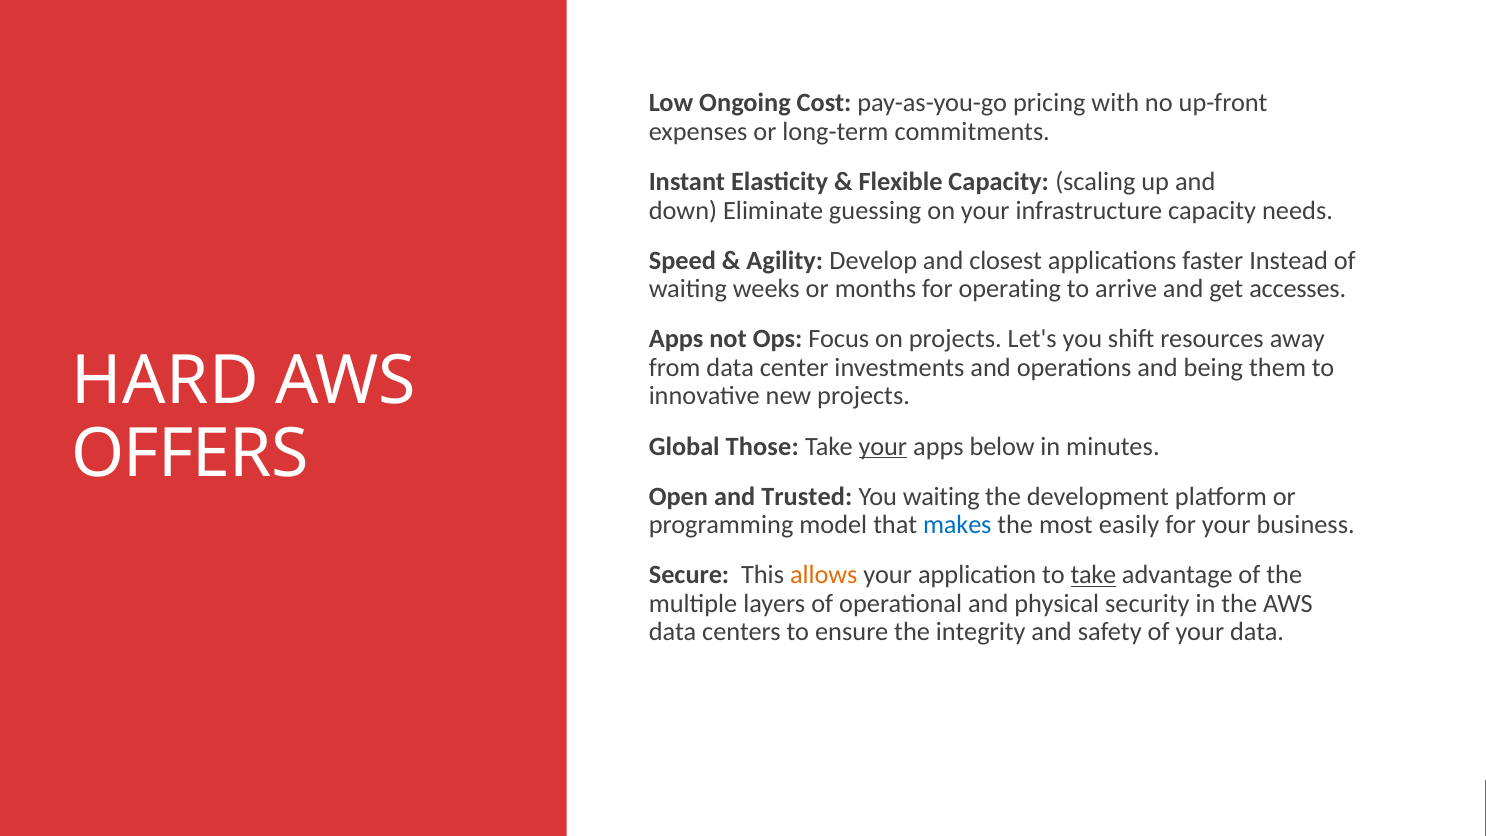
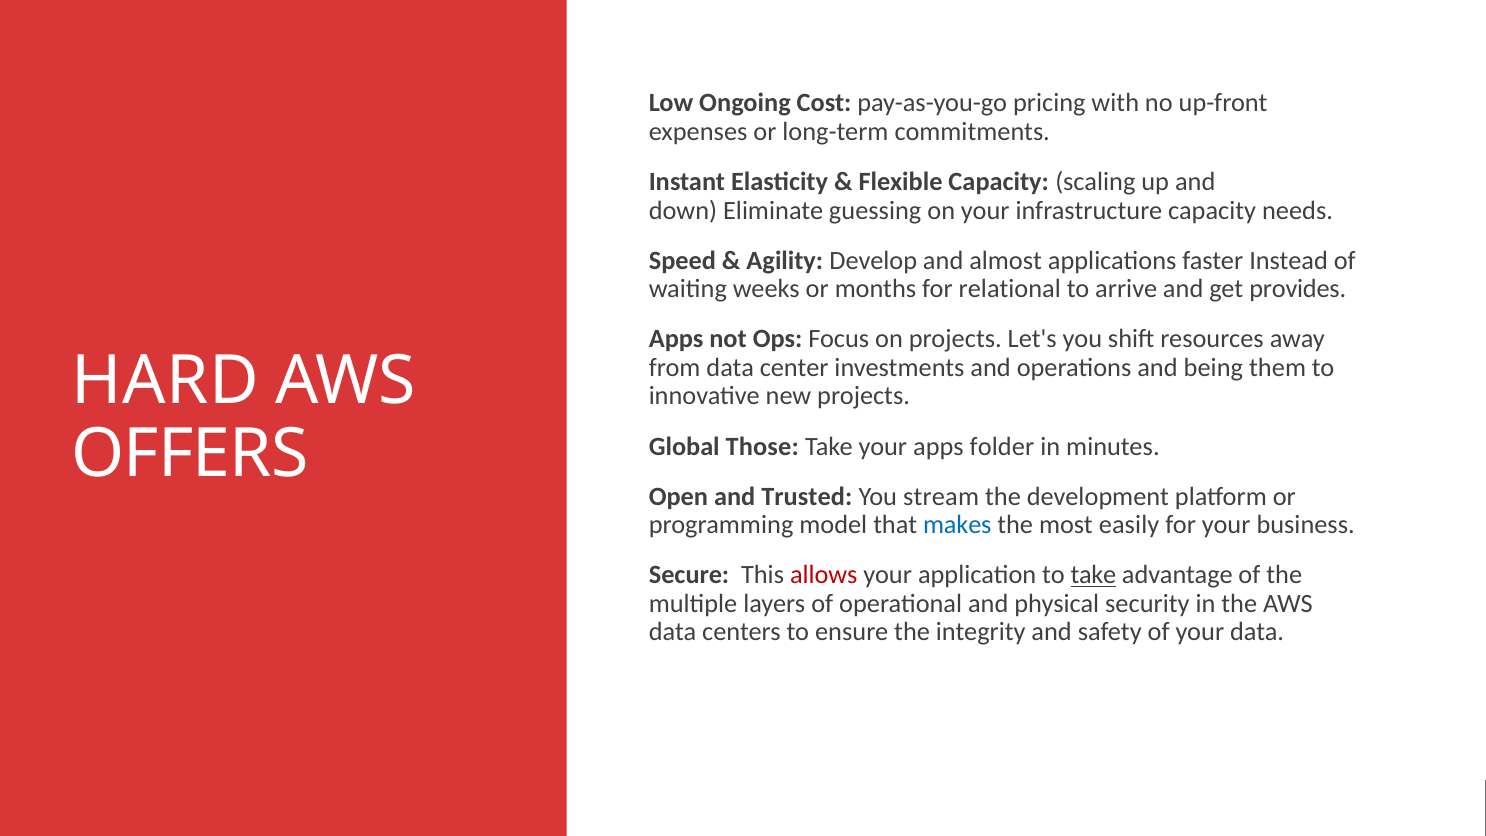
closest: closest -> almost (1006, 261)
operating: operating -> relational (1010, 289)
accesses: accesses -> provides (1298, 289)
your underline: present -> none (883, 446)
below: below -> folder (1002, 446)
You waiting: waiting -> stream (941, 496)
allows colour: orange -> red (824, 575)
